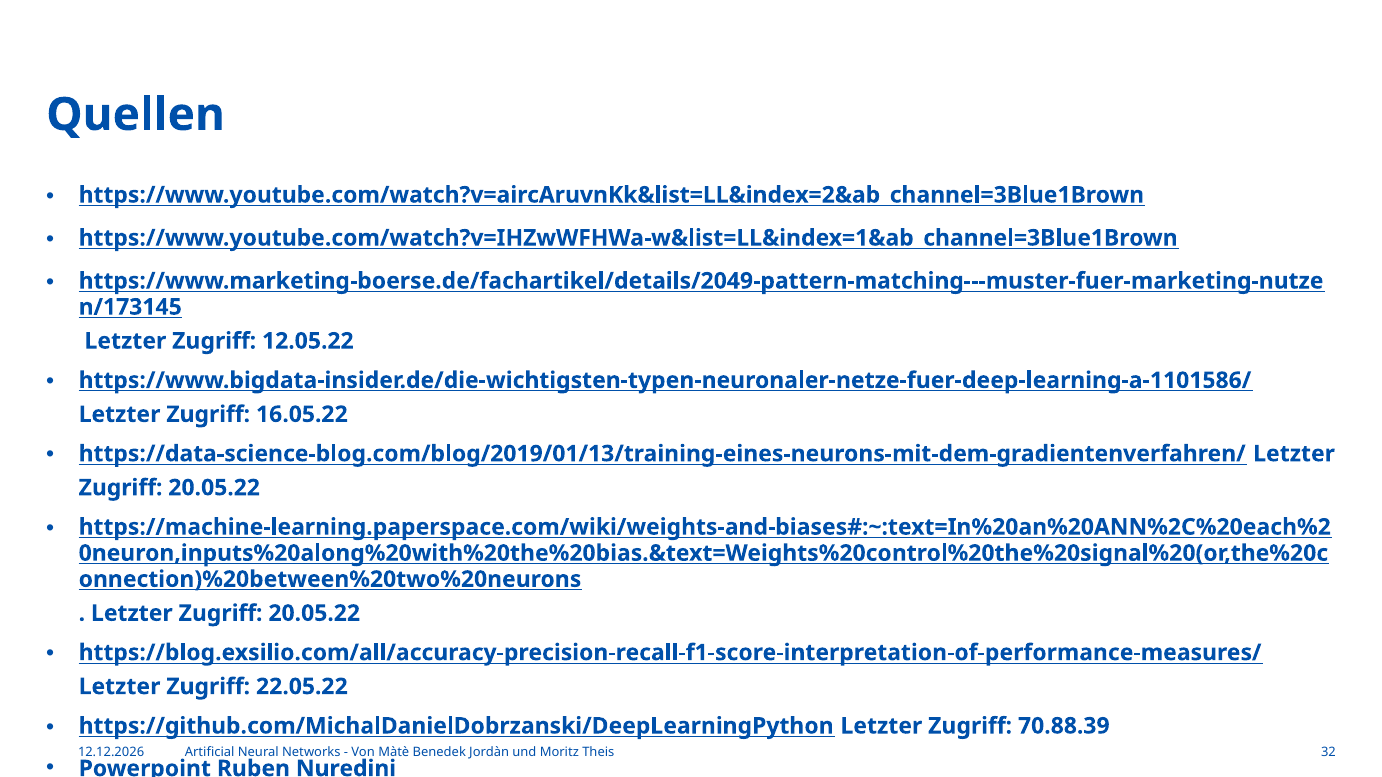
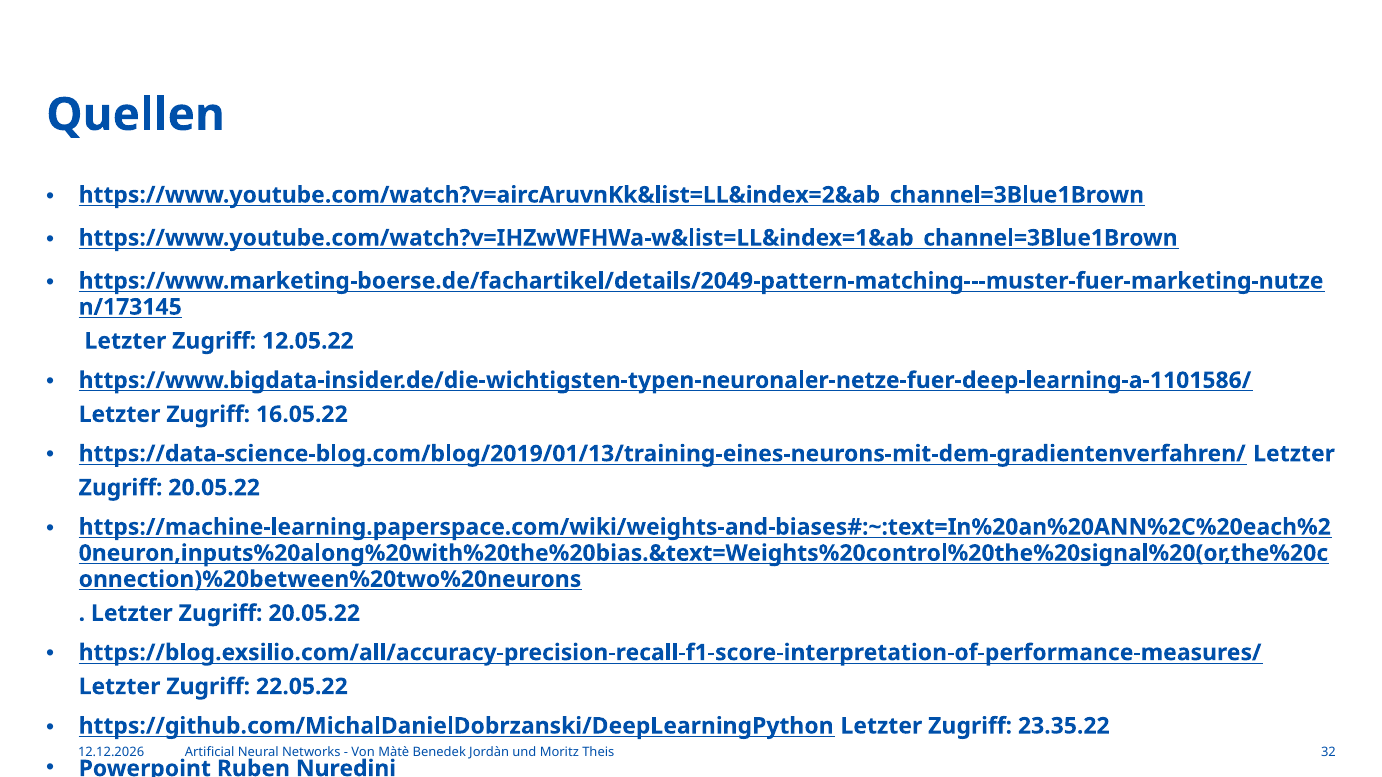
70.88.39: 70.88.39 -> 23.35.22 (1064, 726)
